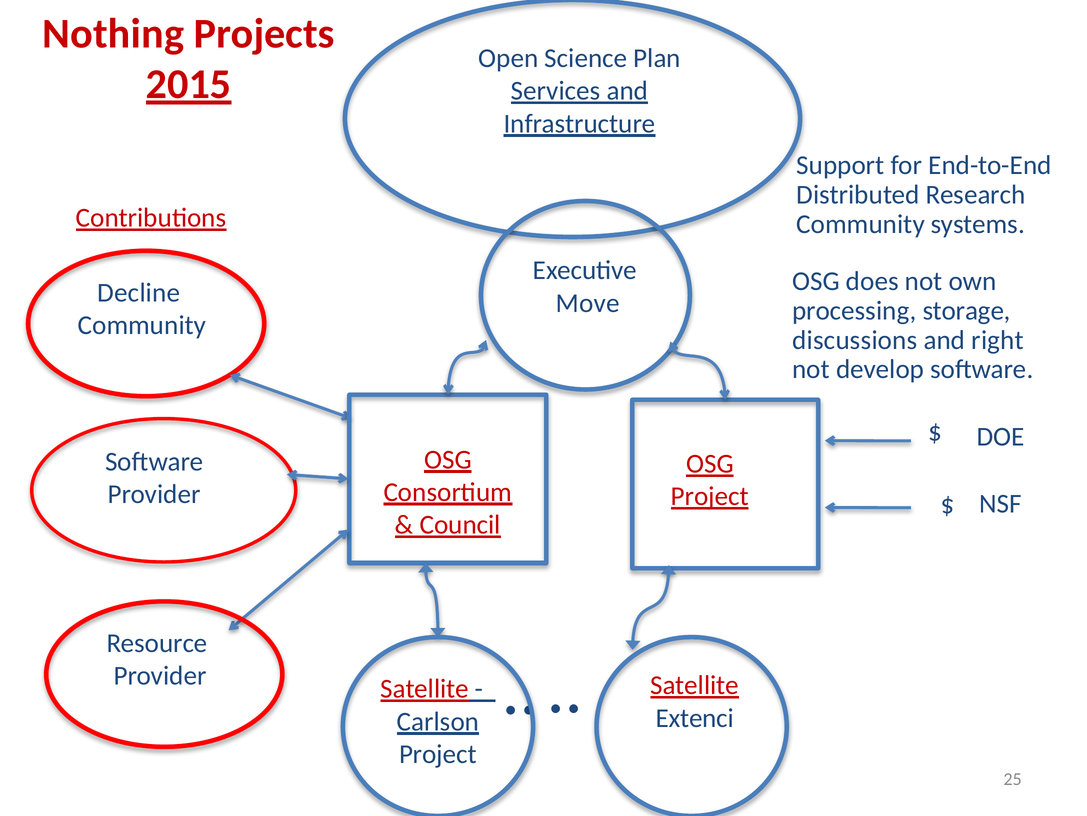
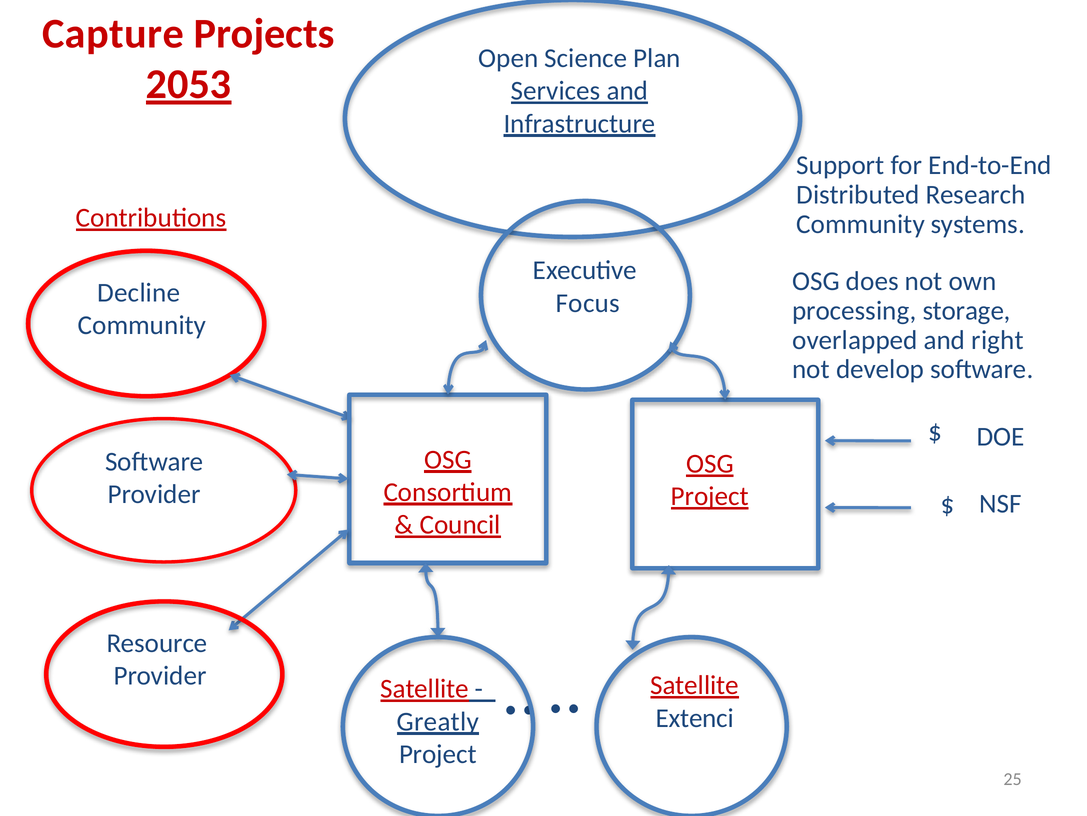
Nothing: Nothing -> Capture (113, 34)
2015: 2015 -> 2053 (189, 84)
Move: Move -> Focus (588, 303)
discussions: discussions -> overlapped (855, 340)
Carlson: Carlson -> Greatly (438, 721)
